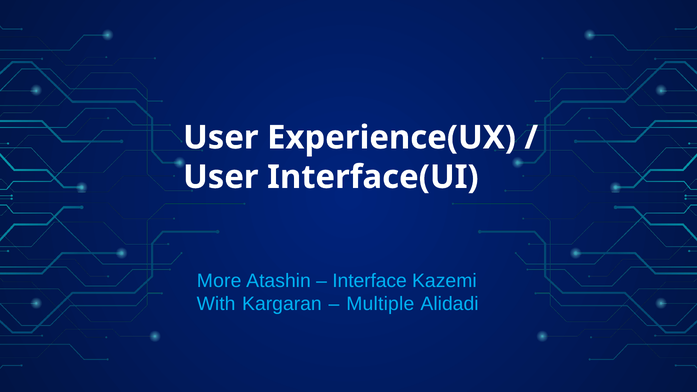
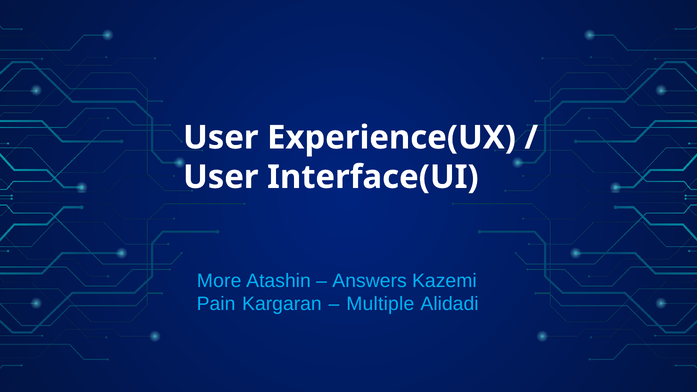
Interface: Interface -> Answers (370, 281)
With: With -> Pain (216, 304)
